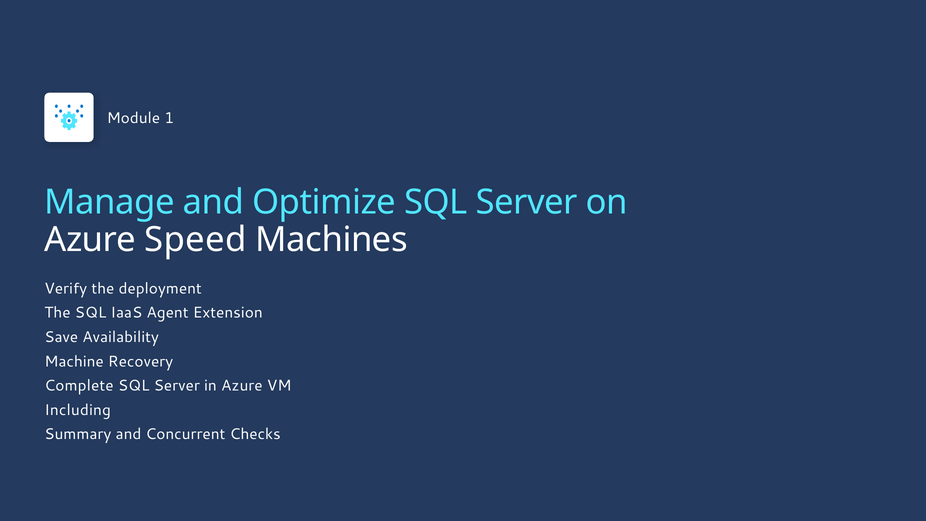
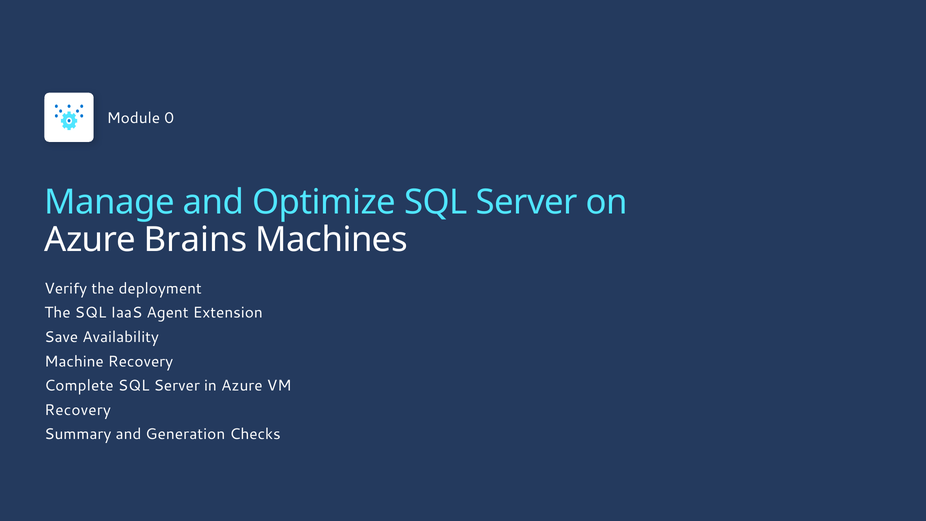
1: 1 -> 0 (169, 118)
Speed: Speed -> Brains (196, 240)
Including: Including -> Recovery (78, 410)
Concurrent: Concurrent -> Generation (185, 434)
